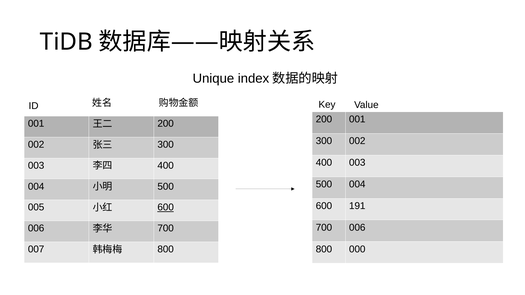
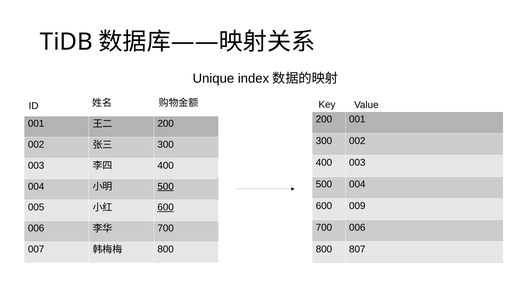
500 underline: none -> present (166, 187)
191: 191 -> 009 (357, 206)
000: 000 -> 807 (357, 249)
